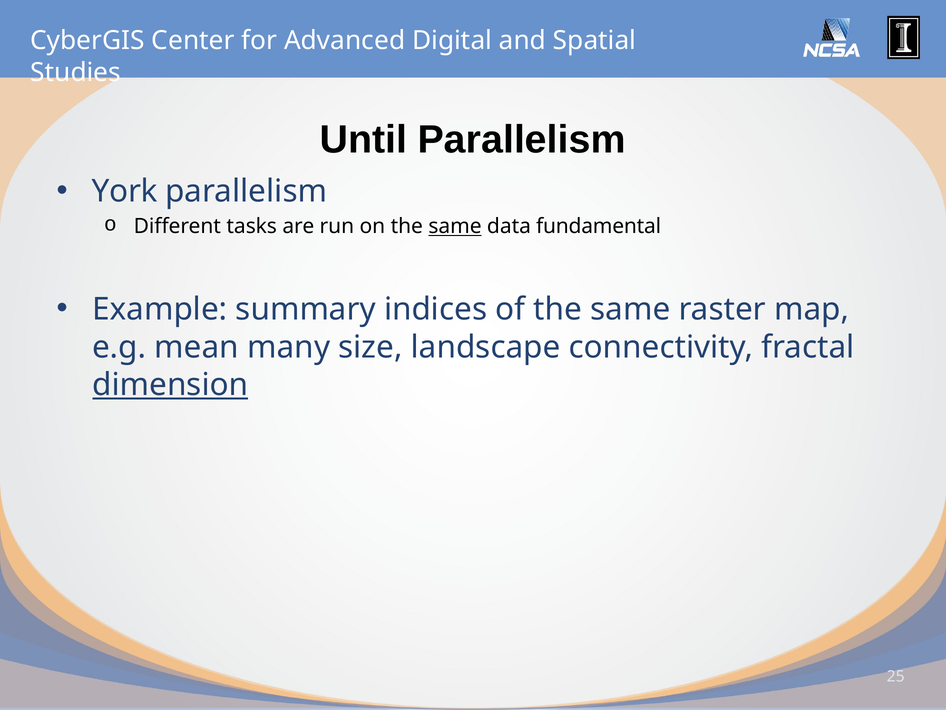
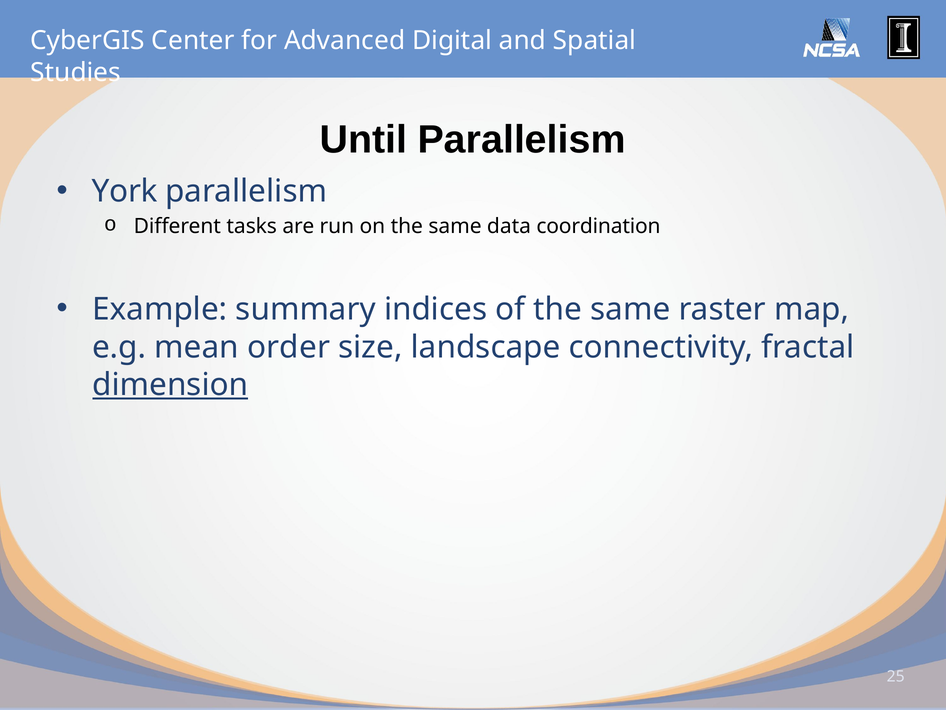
same underline: present -> none (455, 226)
fundamental: fundamental -> coordination (599, 226)
many: many -> order (289, 347)
